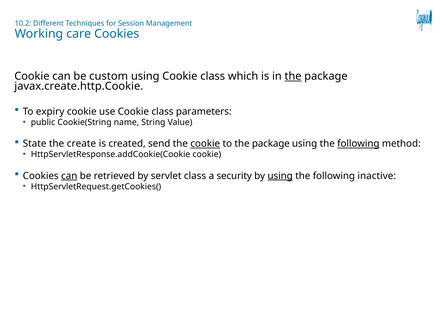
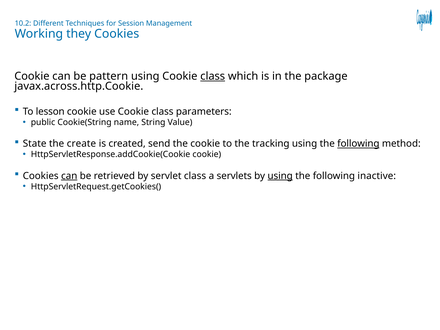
care: care -> they (79, 34)
custom: custom -> pattern (109, 76)
class underline: none -> present (213, 76)
the underline: present -> none (293, 76)
javax.create.http.Cookie: javax.create.http.Cookie -> javax.across.http.Cookie (79, 86)
expiry: expiry -> lesson (50, 112)
cookie underline: present -> none (205, 144)
to the package: package -> tracking (271, 144)
security: security -> servlets (234, 176)
